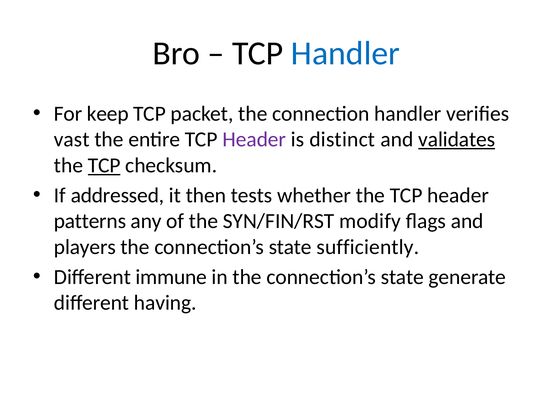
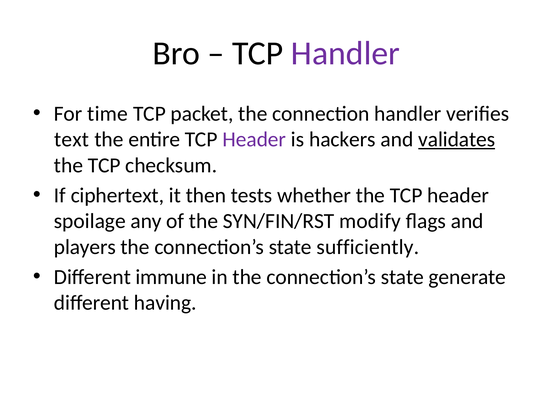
Handler colour: blue -> purple (345, 54)
keep: keep -> time (108, 114)
vast: vast -> text (72, 140)
distinct: distinct -> hackers (342, 140)
TCP underline: present -> none (104, 166)
addressed: addressed -> ciphertext (117, 196)
patterns: patterns -> spoilage (90, 222)
